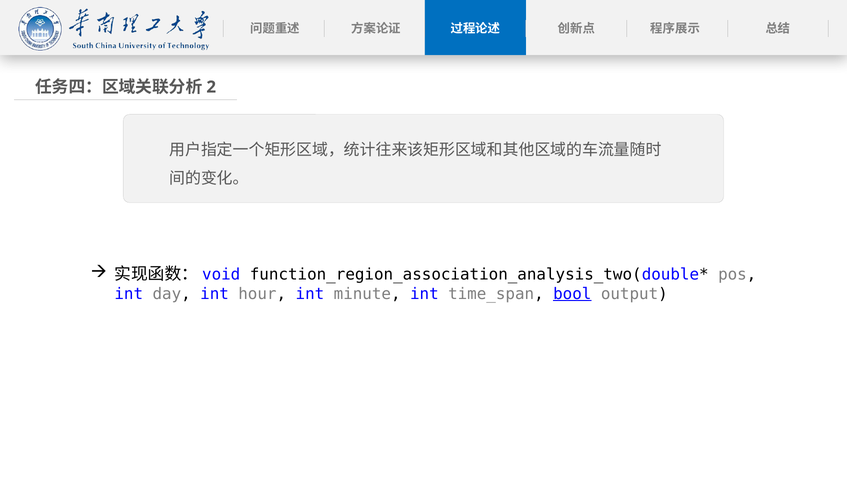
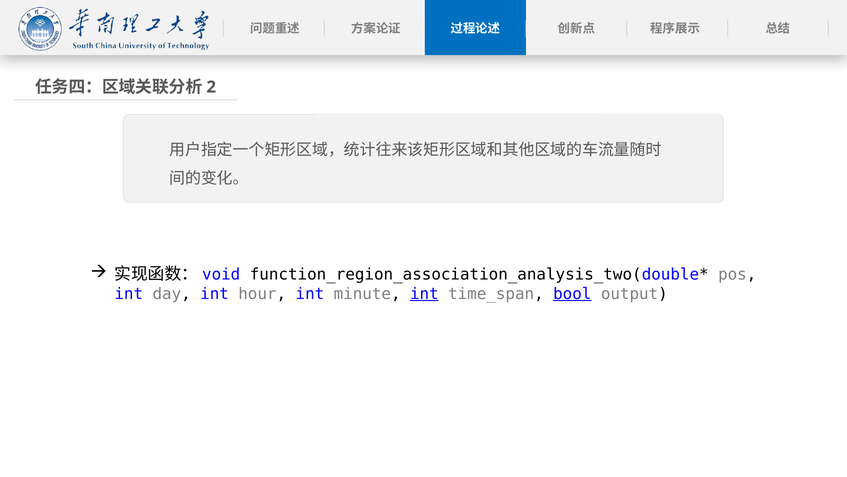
int underline: none -> present (424, 293)
